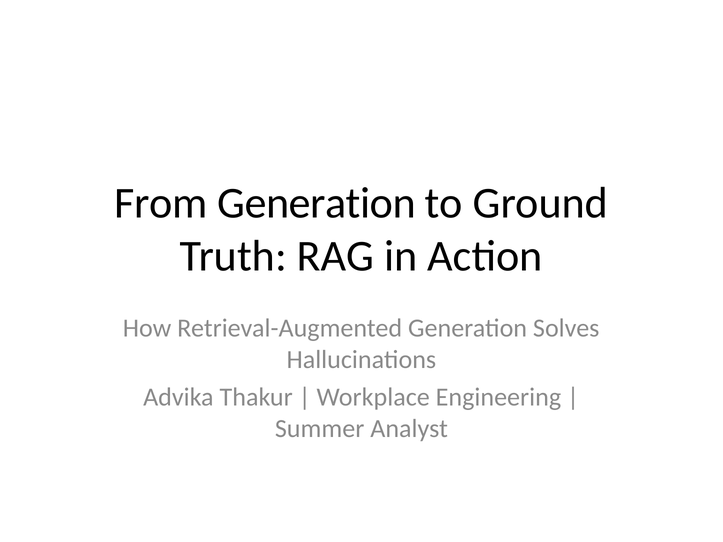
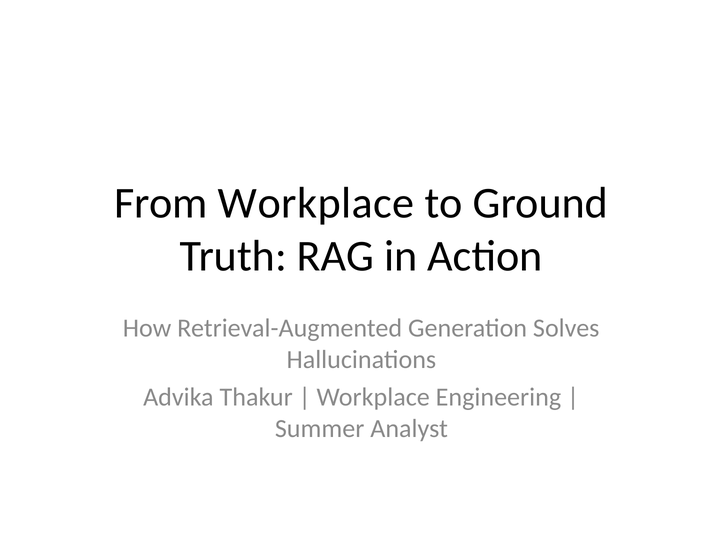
From Generation: Generation -> Workplace (316, 203)
